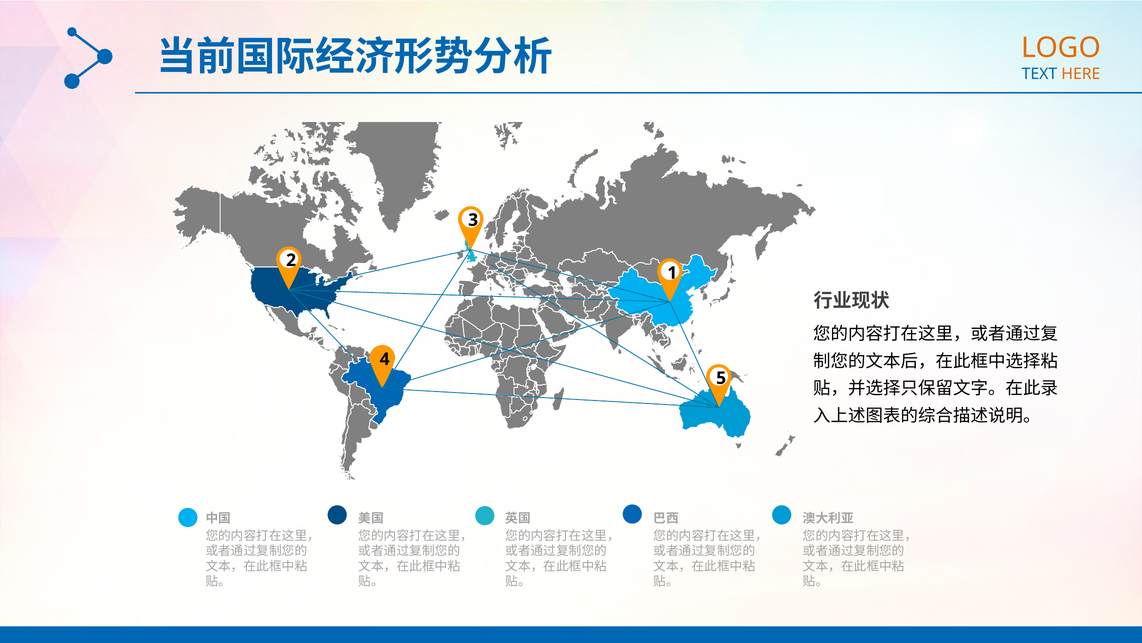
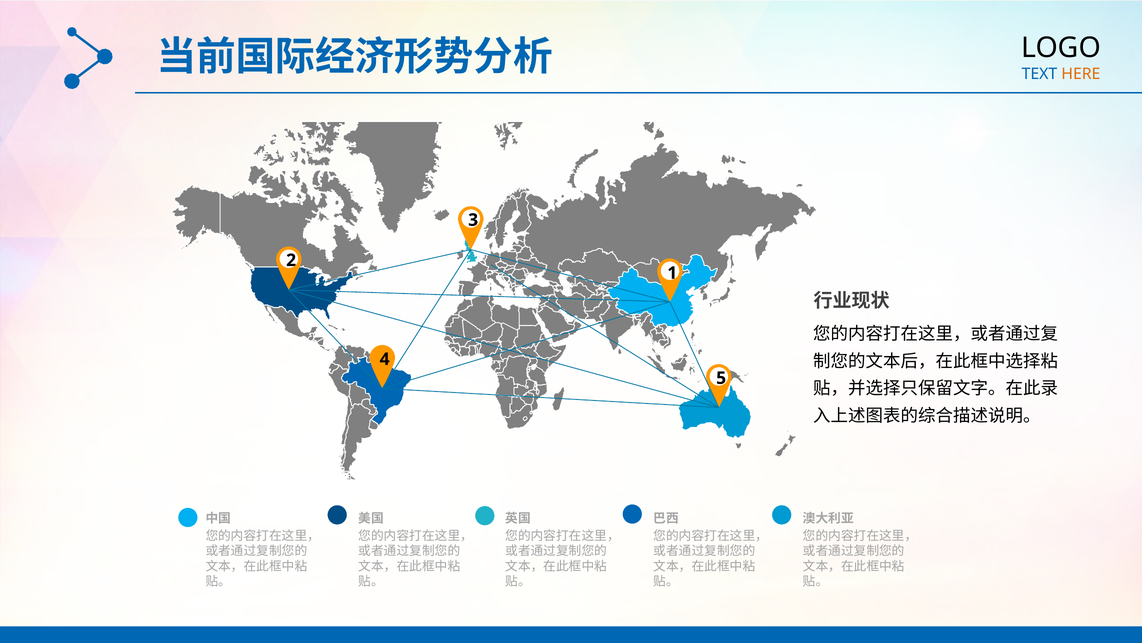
LOGO colour: orange -> black (1061, 48)
